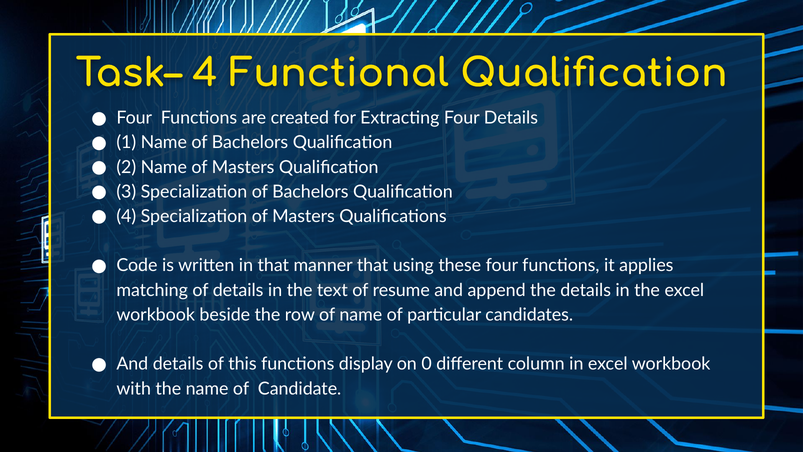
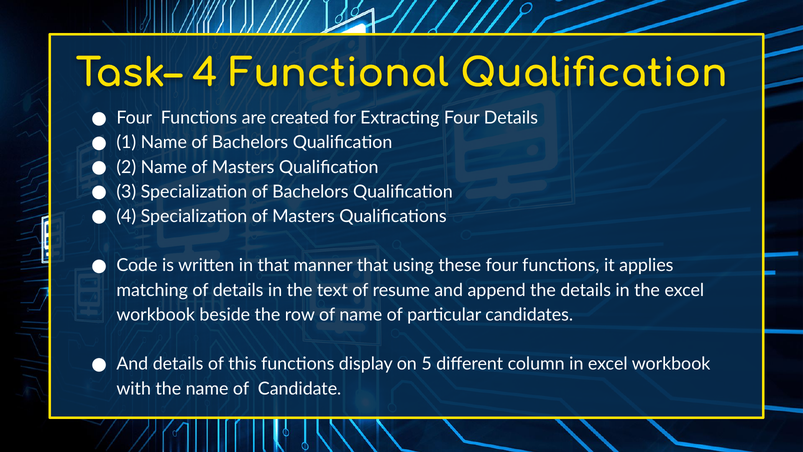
0: 0 -> 5 (427, 364)
